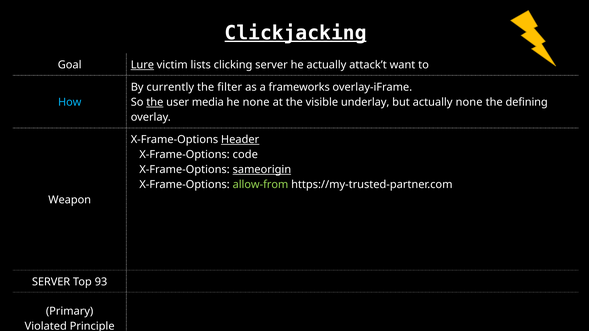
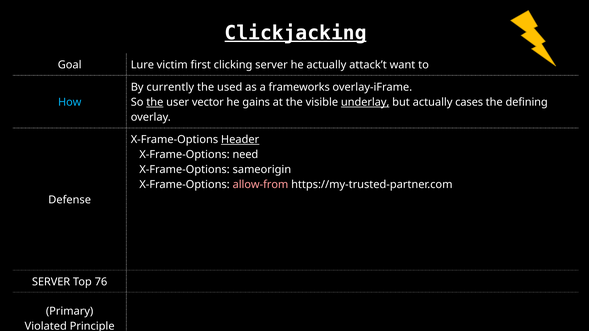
Lure underline: present -> none (142, 65)
lists: lists -> first (201, 65)
filter: filter -> used (230, 87)
media: media -> vector (208, 102)
he none: none -> gains (256, 102)
underlay underline: none -> present (365, 102)
actually none: none -> cases (469, 102)
code: code -> need (245, 155)
sameorigin underline: present -> none (262, 170)
allow-from colour: light green -> pink (260, 185)
Weapon: Weapon -> Defense (70, 200)
93: 93 -> 76 (101, 282)
